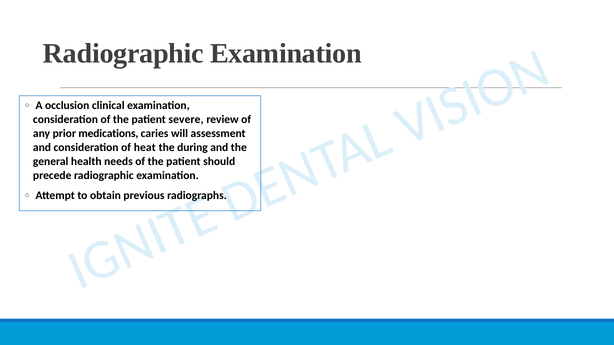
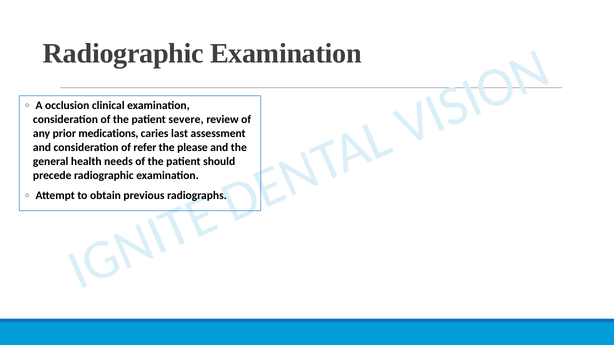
will: will -> last (180, 133)
heat: heat -> refer (145, 148)
during: during -> please (192, 148)
